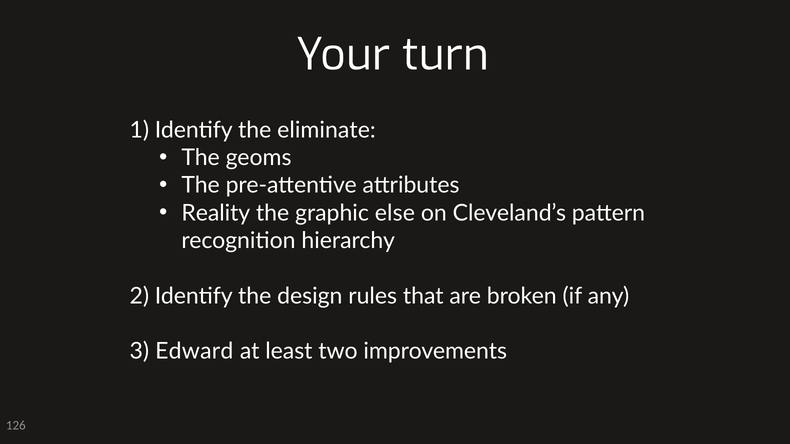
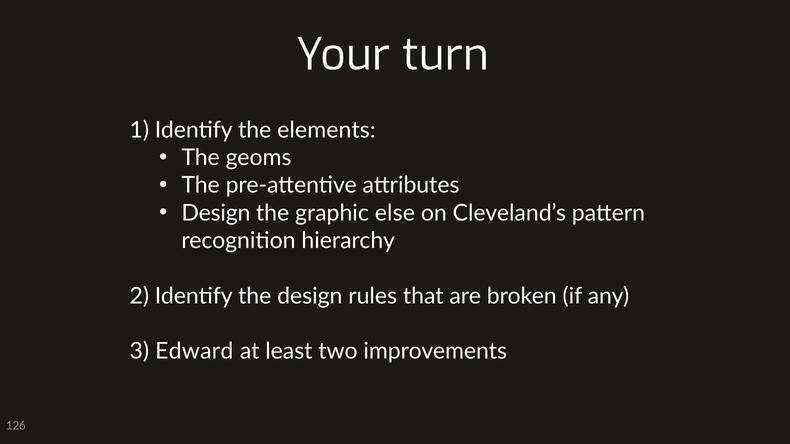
eliminate: eliminate -> elements (326, 130)
Reality: Reality -> Design (216, 213)
